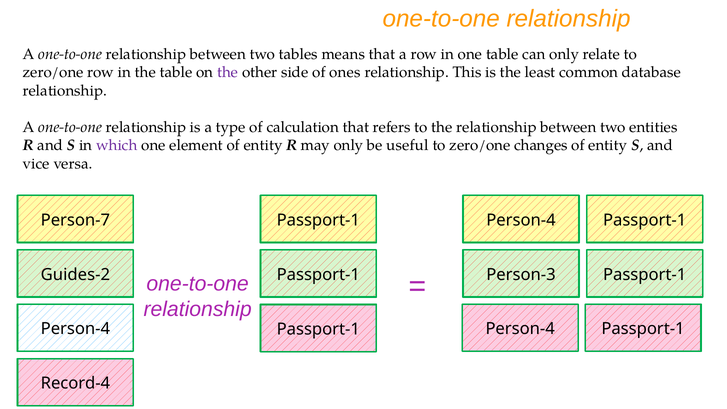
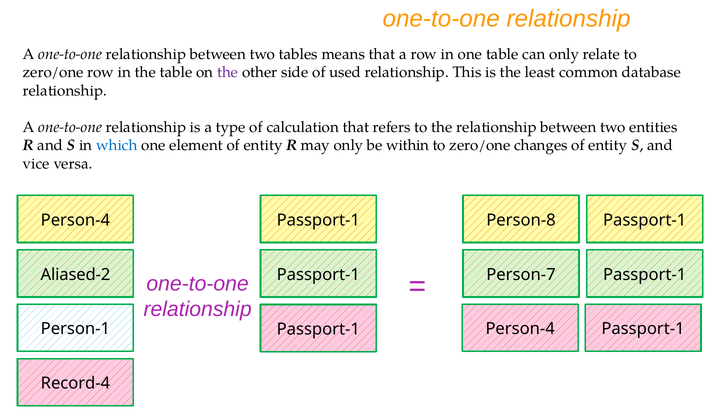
ones: ones -> used (345, 72)
which colour: purple -> blue (117, 145)
useful: useful -> within (408, 145)
Person-7: Person-7 -> Person-4 (75, 220)
Person-4: Person-4 -> Person-8 (521, 220)
Guides-2: Guides-2 -> Aliased-2 (75, 275)
Person-3: Person-3 -> Person-7 (521, 275)
Person-4: Person-4 -> Person-1 (75, 329)
